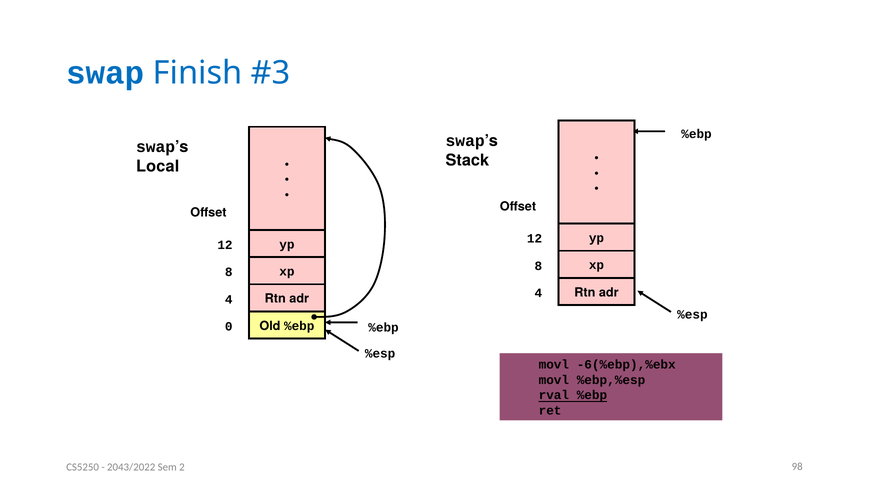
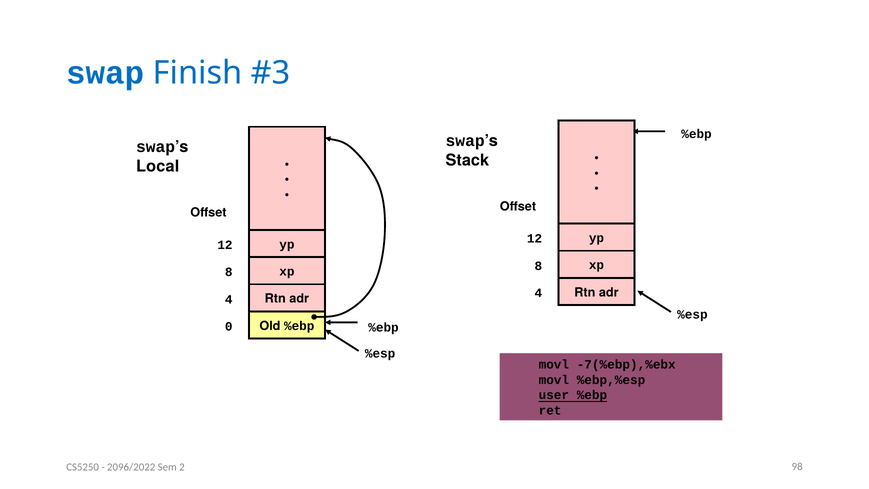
-6(%ebp),%ebx: -6(%ebp),%ebx -> -7(%ebp),%ebx (626, 365)
rval: rval -> user (554, 395)
2043/2022: 2043/2022 -> 2096/2022 (131, 467)
